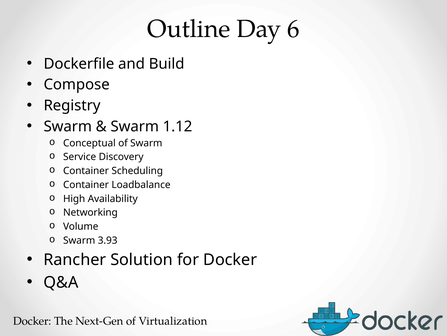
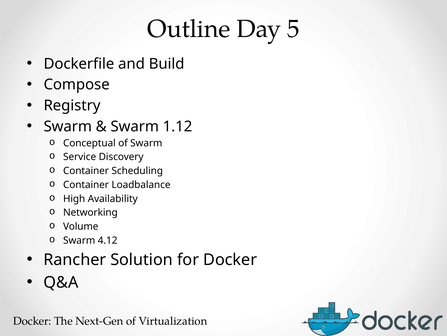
6: 6 -> 5 (293, 29)
3.93: 3.93 -> 4.12 (108, 240)
